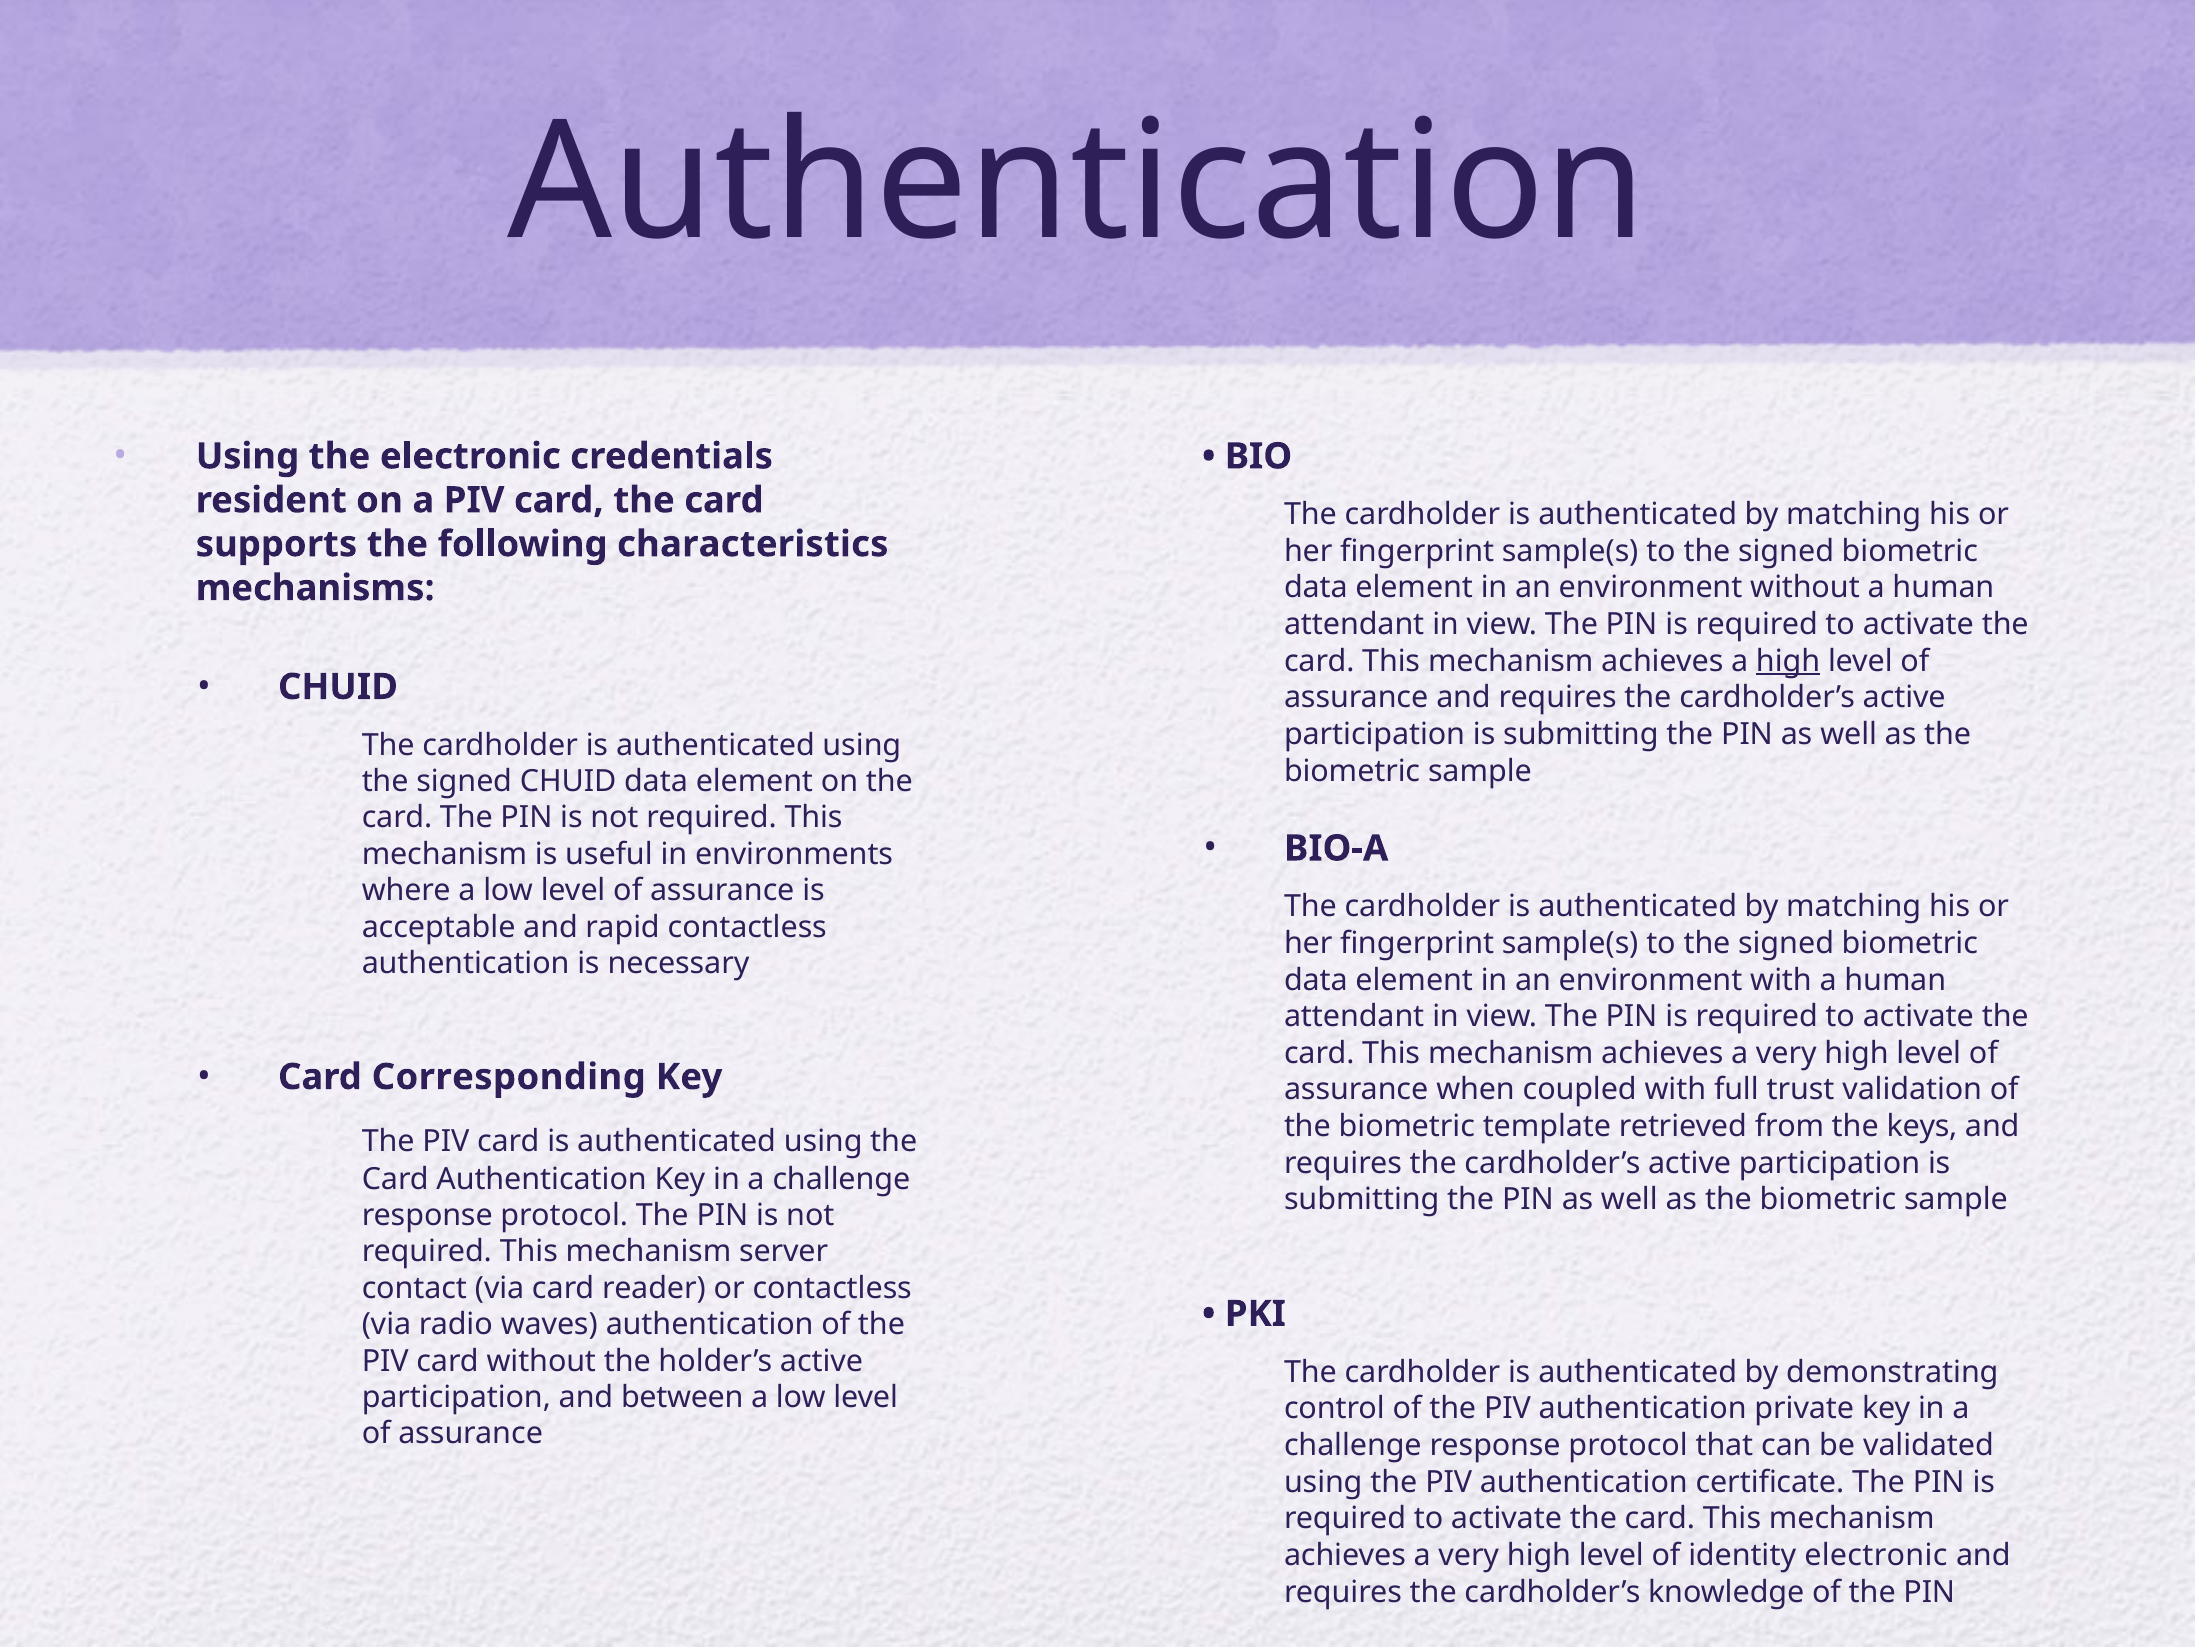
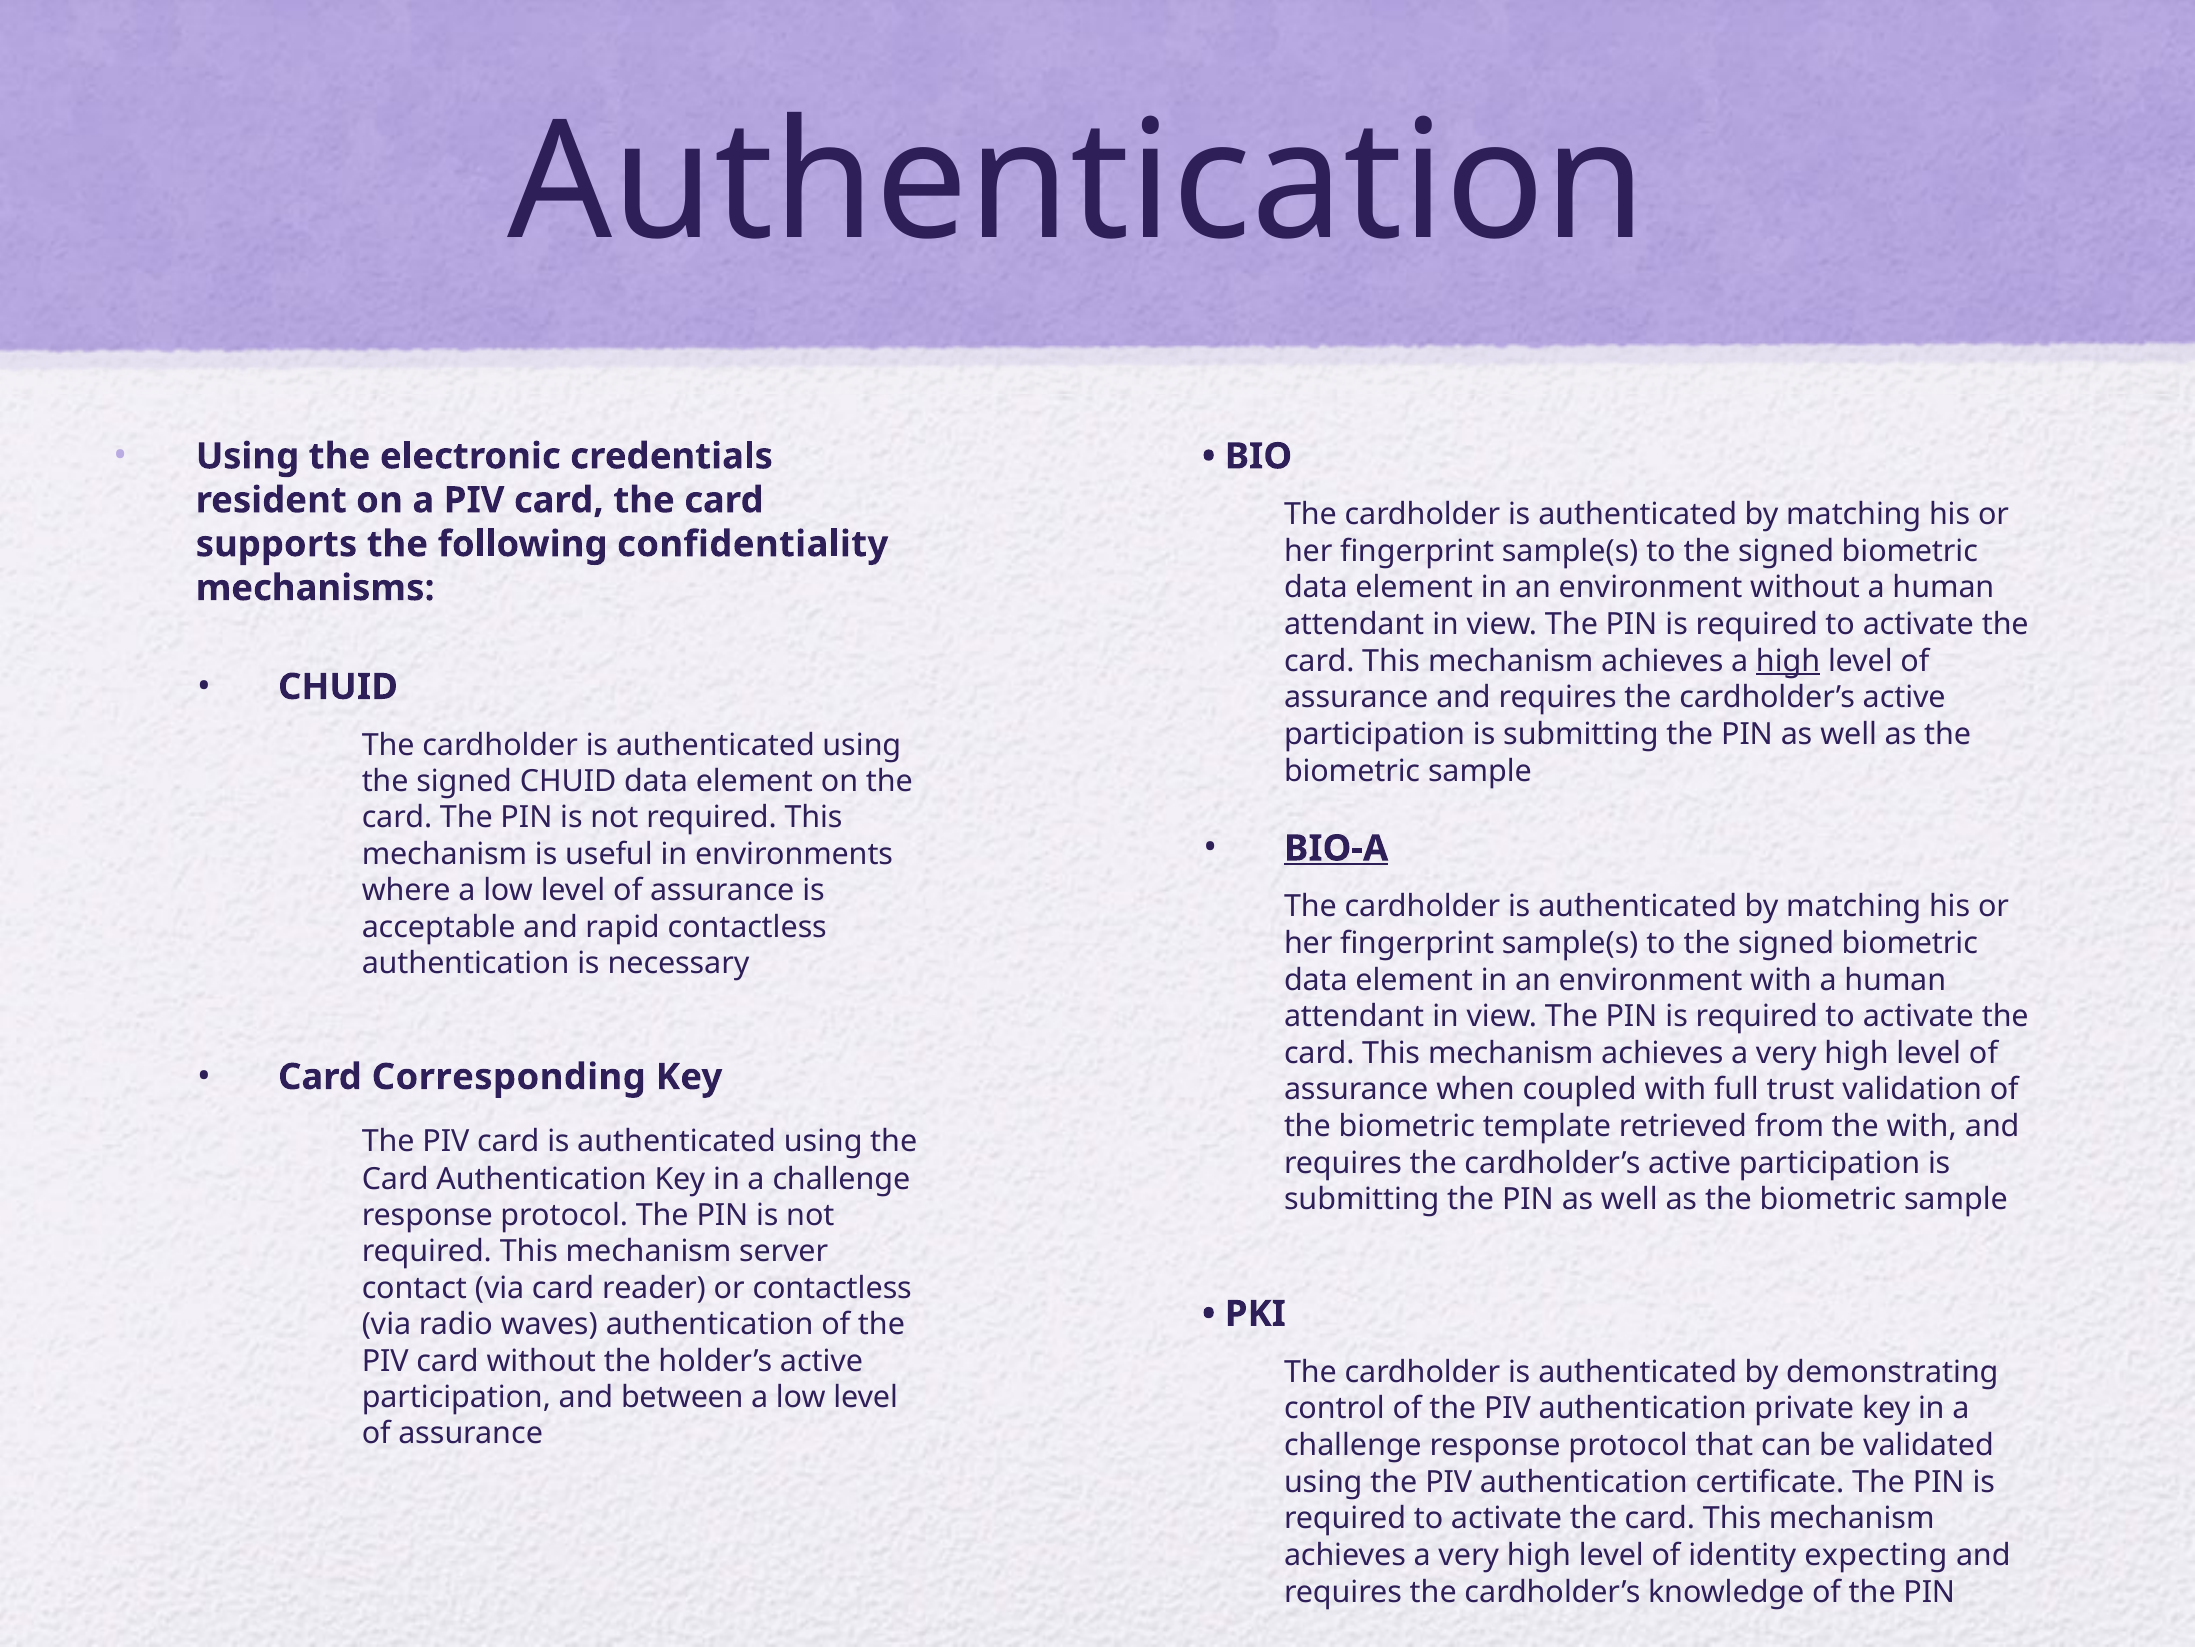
characteristics: characteristics -> confidentiality (753, 544)
BIO-A underline: none -> present (1336, 848)
the keys: keys -> with (1922, 1126)
identity electronic: electronic -> expecting (1876, 1555)
